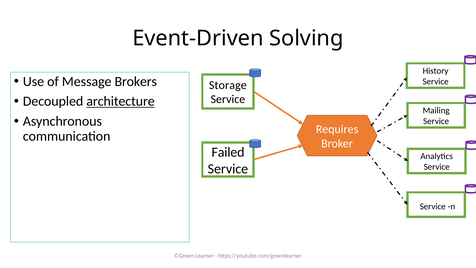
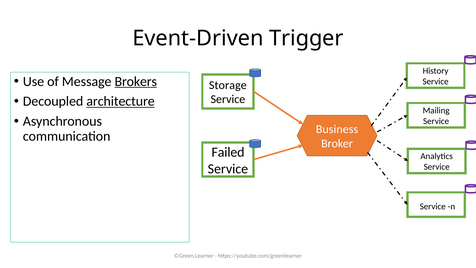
Solving: Solving -> Trigger (306, 38)
Brokers underline: none -> present (136, 81)
Requires: Requires -> Business (337, 129)
